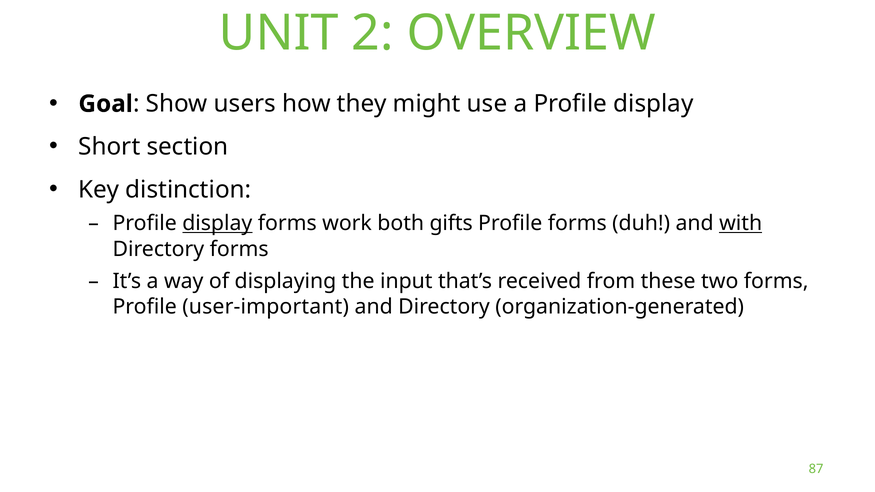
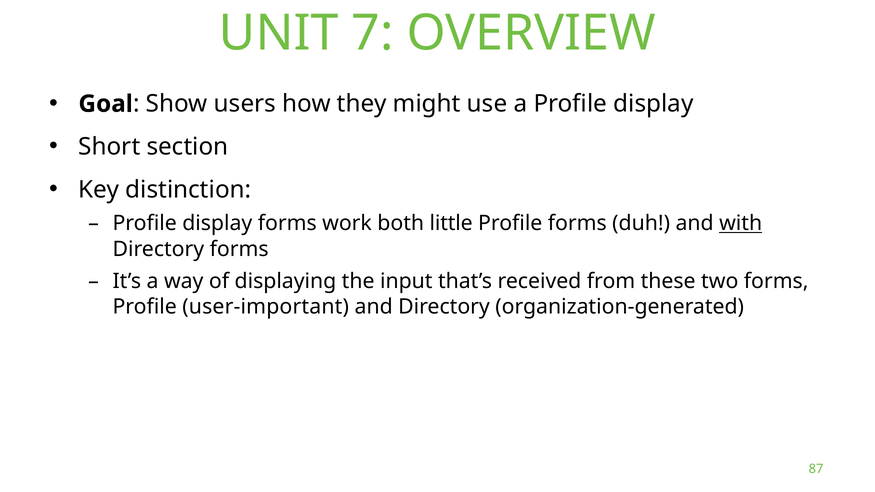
2: 2 -> 7 (373, 33)
display underline: present -> none (217, 224)
gifts: gifts -> little (451, 224)
